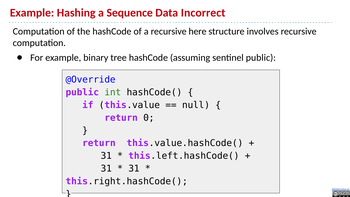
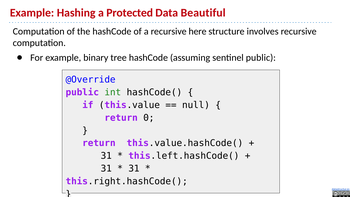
Sequence: Sequence -> Protected (130, 13)
Incorrect: Incorrect -> Beautiful (203, 13)
